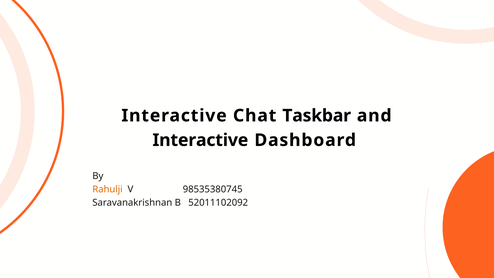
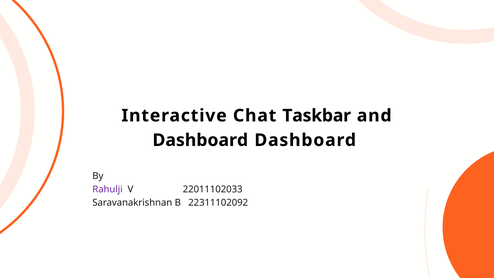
Interactive: Interactive -> Dashboard (200, 140)
Rahulji colour: orange -> purple (108, 189)
98535380745: 98535380745 -> 22011102033 (213, 189)
52011102092: 52011102092 -> 22311102092 (218, 203)
